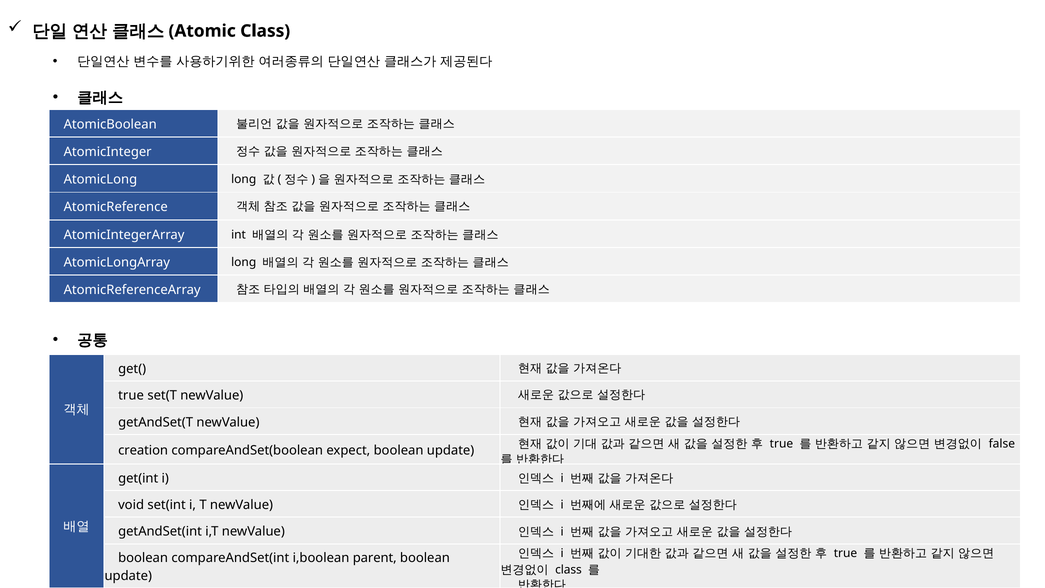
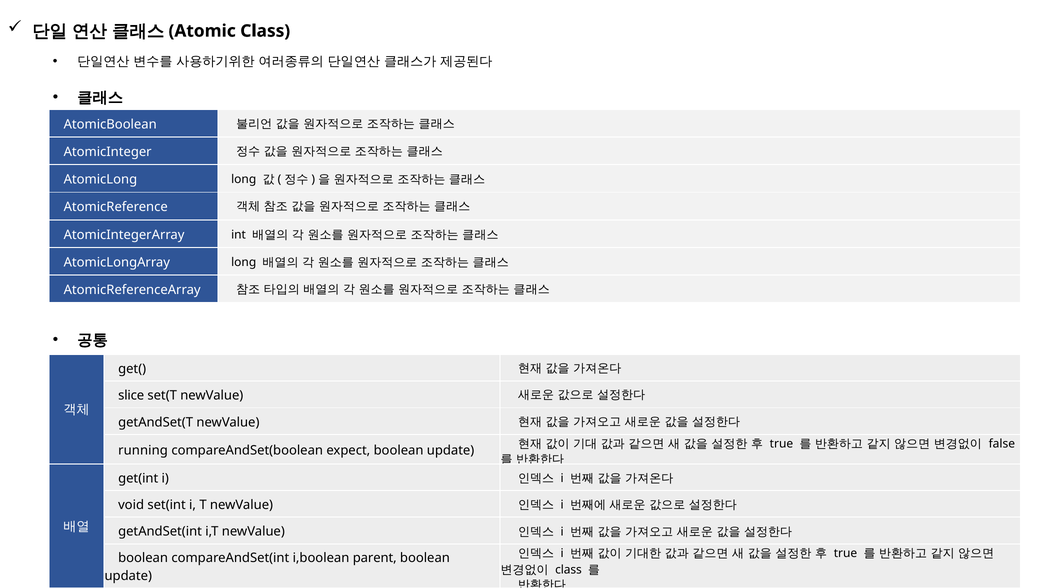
true: true -> slice (131, 396)
creation: creation -> running (143, 450)
